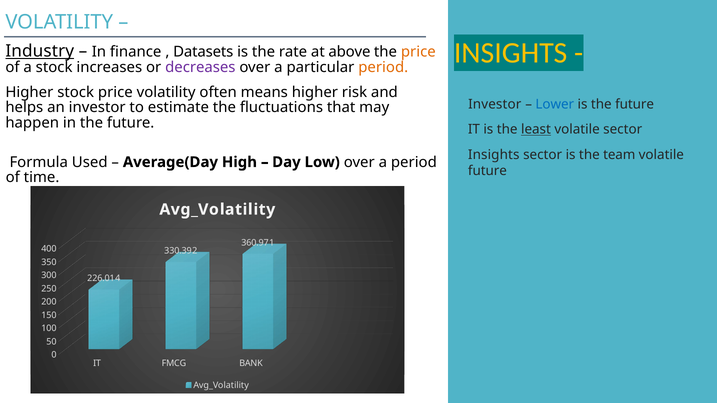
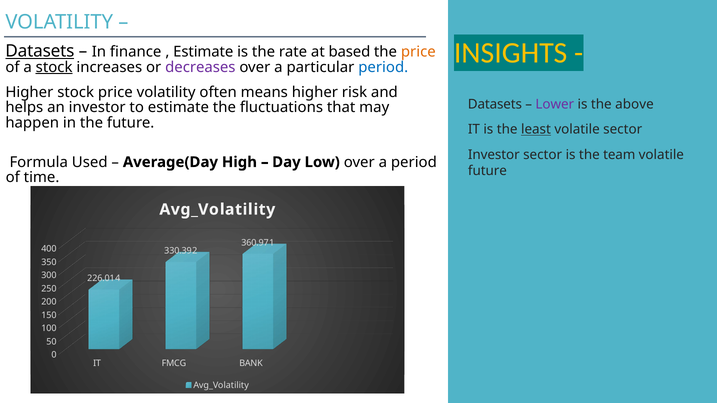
Industry: Industry -> Datasets (40, 51)
Datasets: Datasets -> Estimate (203, 52)
above: above -> based (349, 52)
stock underline: none -> present (54, 67)
period colour: orange -> blue (383, 67)
Investor: Investor -> Datasets (495, 105)
Lower colour: blue -> purple (555, 105)
is the future: future -> above (634, 105)
Insights: Insights -> Investor (494, 155)
